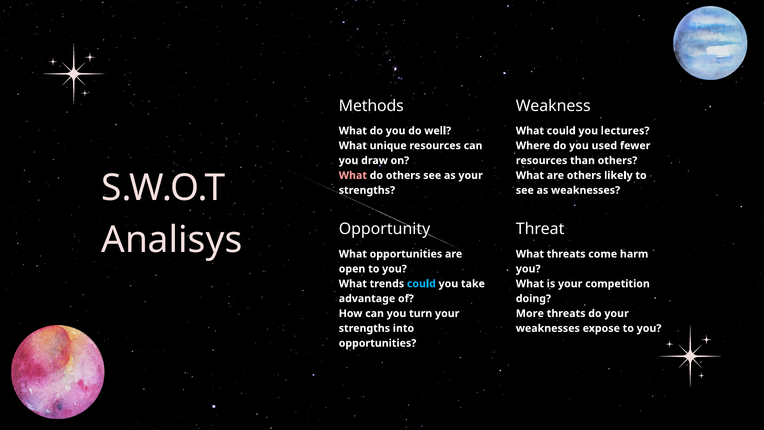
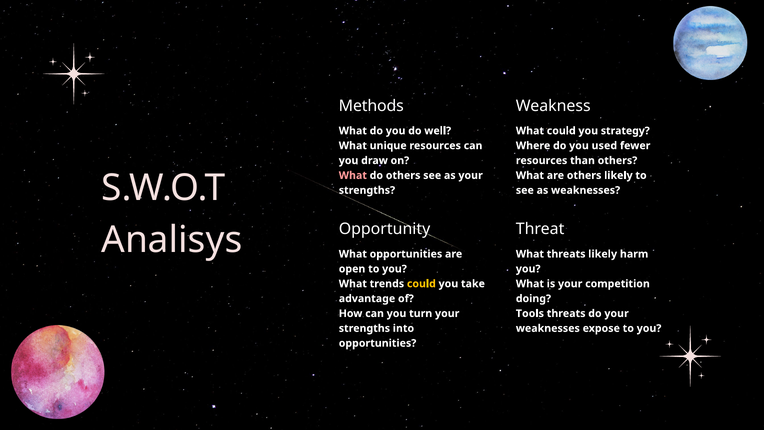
lectures: lectures -> strategy (625, 131)
threats come: come -> likely (603, 254)
could colour: light blue -> yellow (421, 284)
More: More -> Tools (530, 313)
